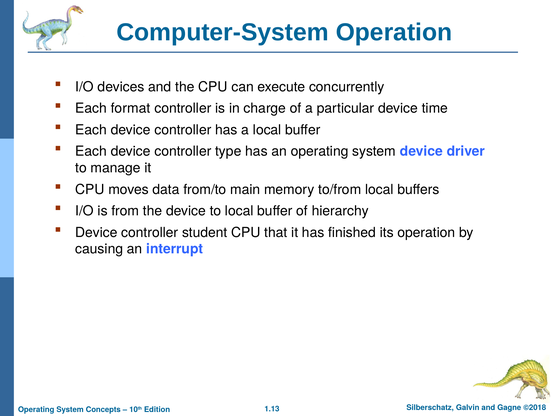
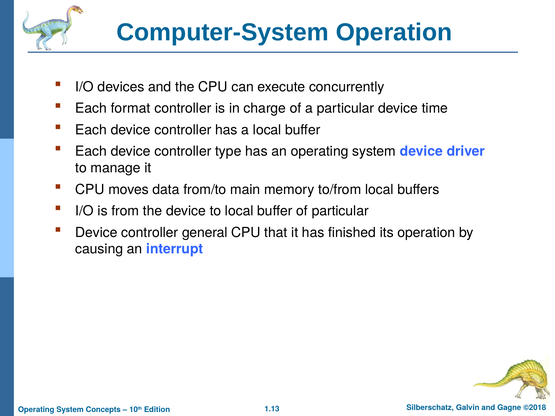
of hierarchy: hierarchy -> particular (340, 211)
student: student -> general (205, 233)
